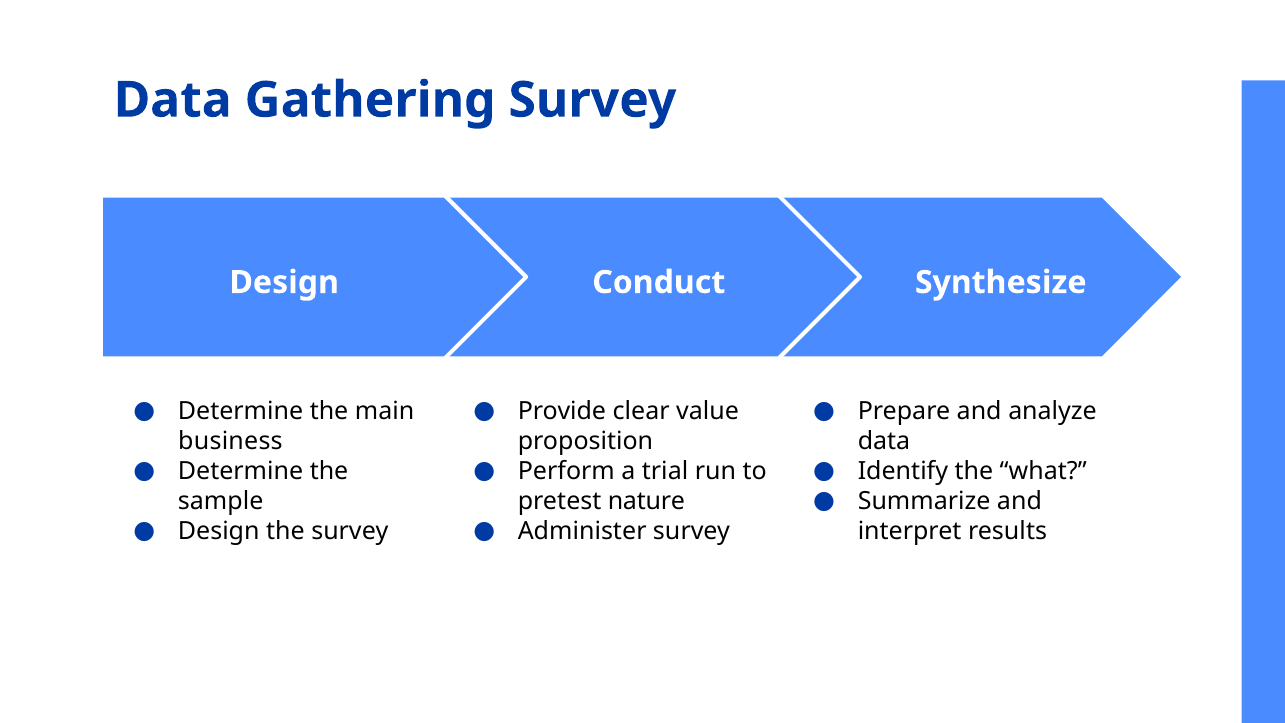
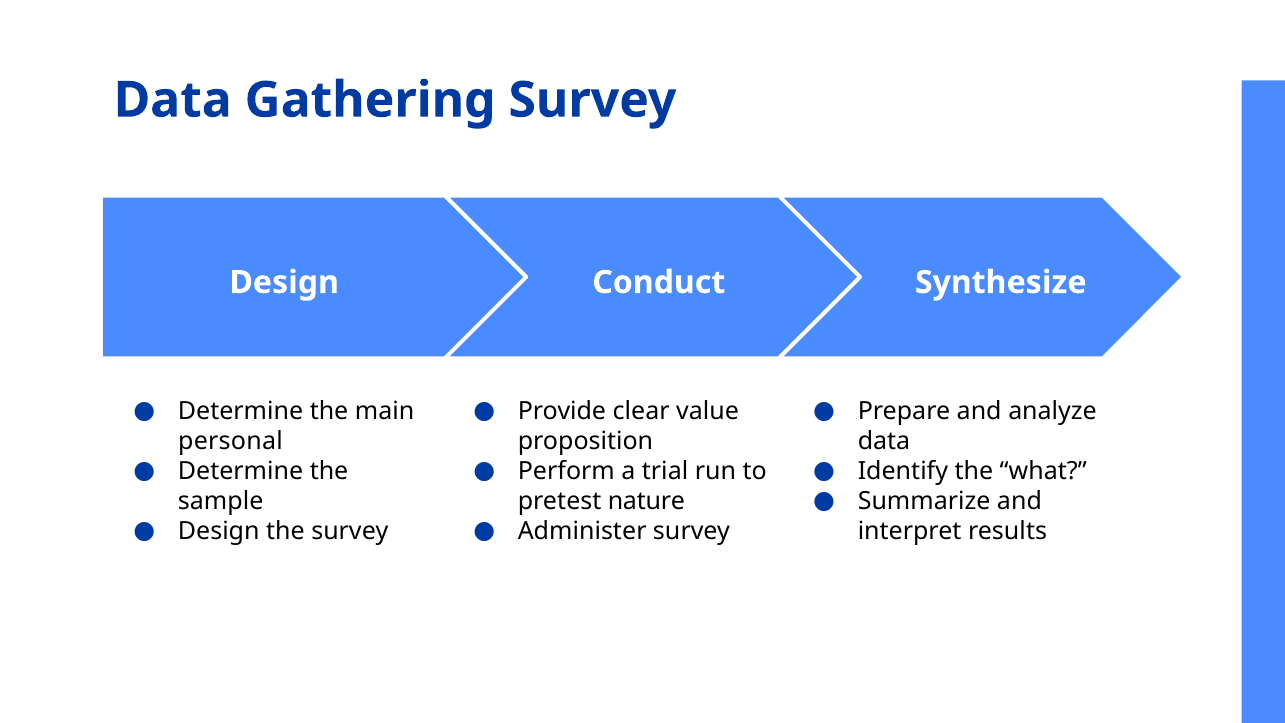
business: business -> personal (230, 441)
